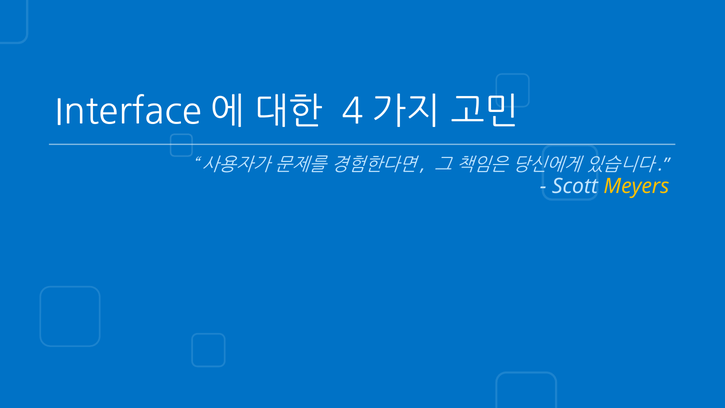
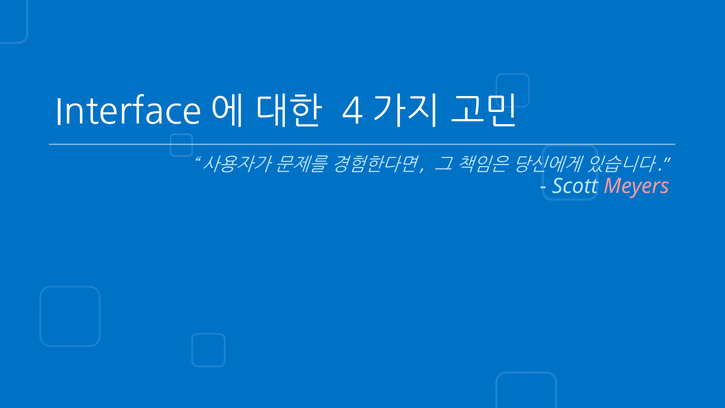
Meyers colour: yellow -> pink (636, 186)
